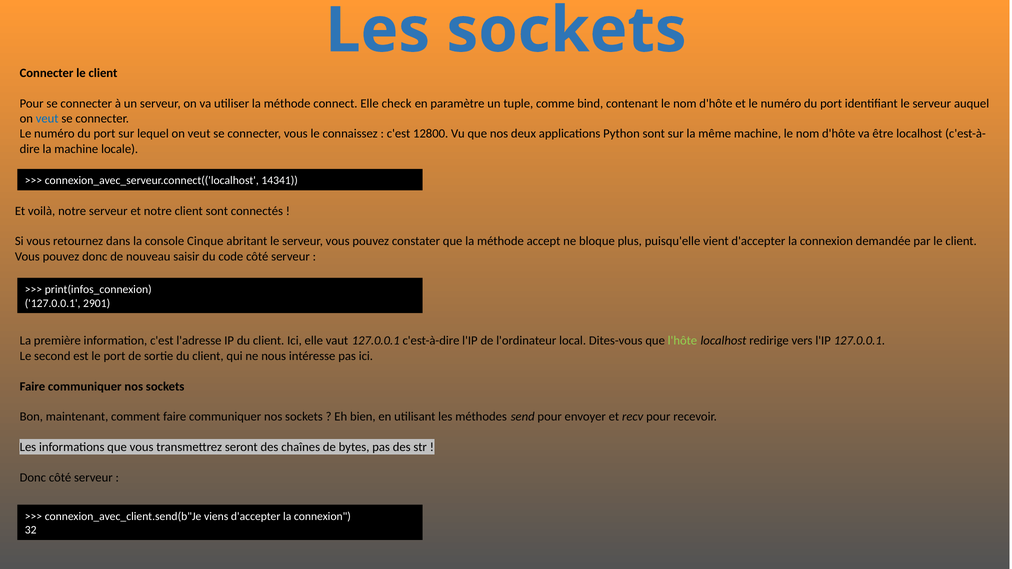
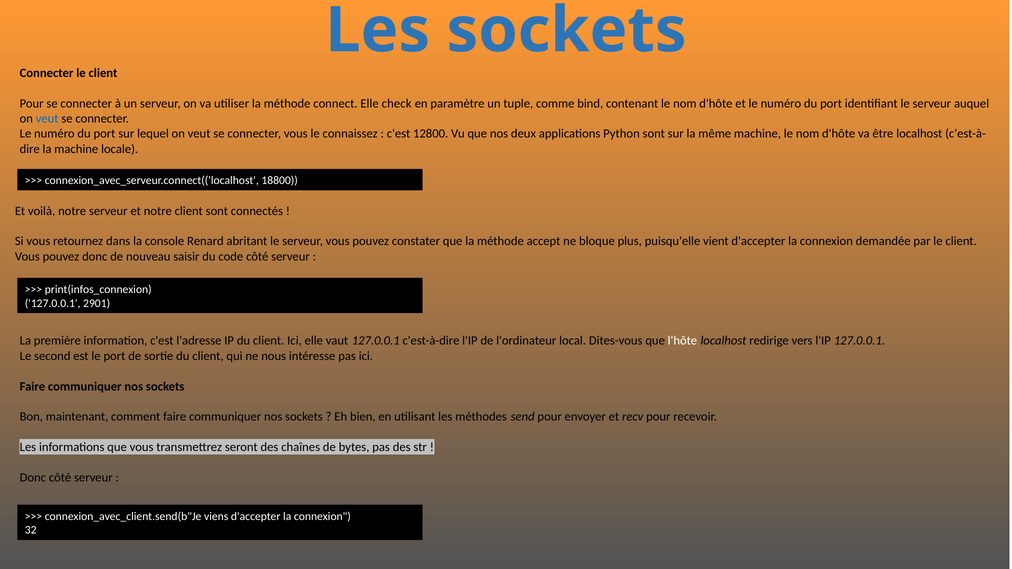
14341: 14341 -> 18800 (280, 181)
Cinque: Cinque -> Renard (205, 241)
l'hôte colour: light green -> white (682, 341)
